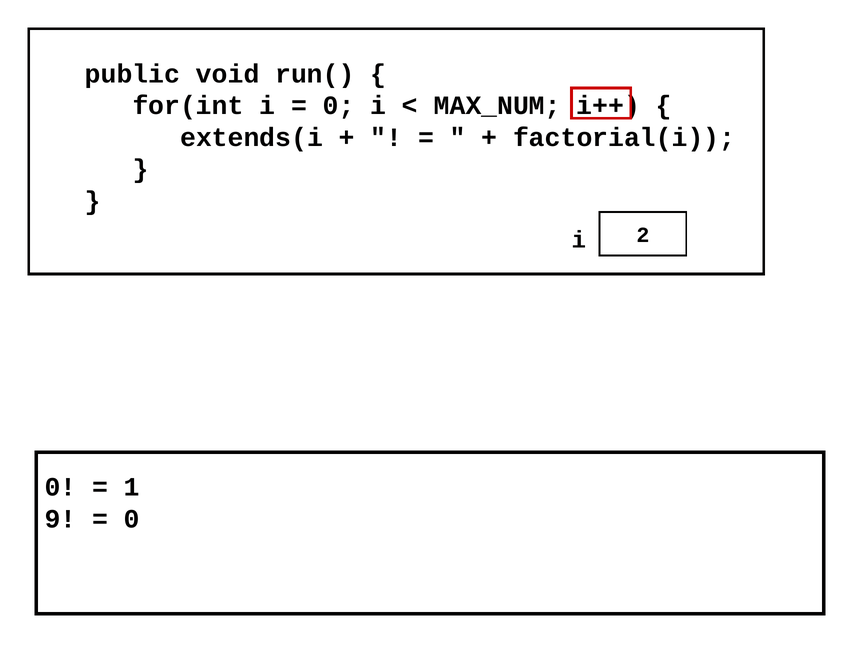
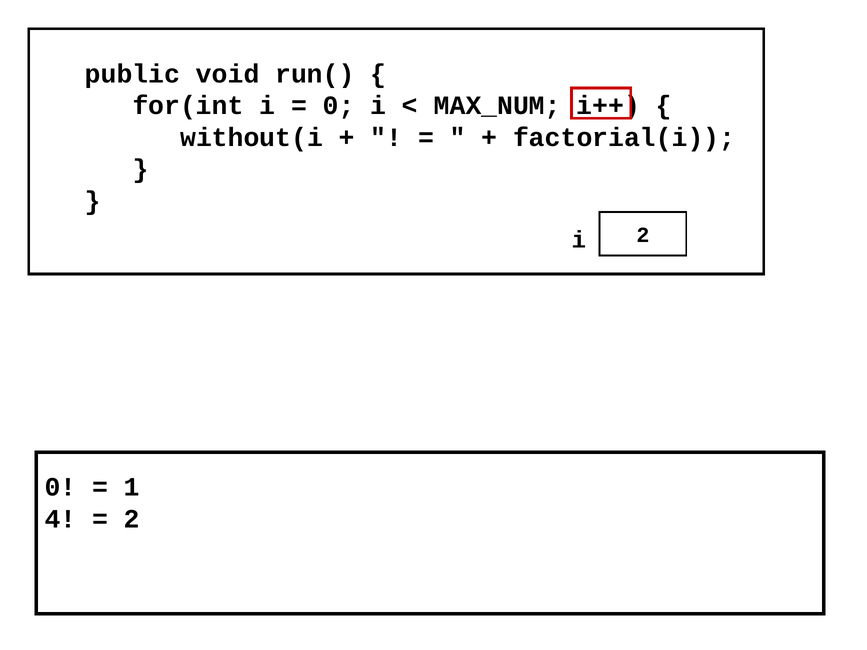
extends(i: extends(i -> without(i (252, 138)
9: 9 -> 4 (60, 519)
0: 0 -> 2 (132, 519)
